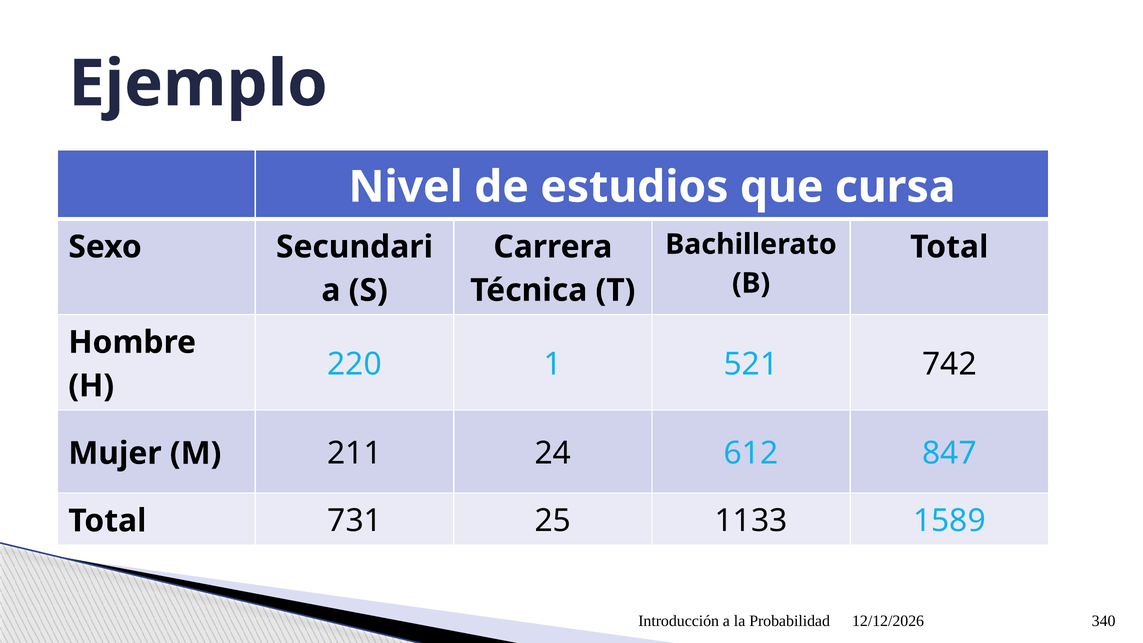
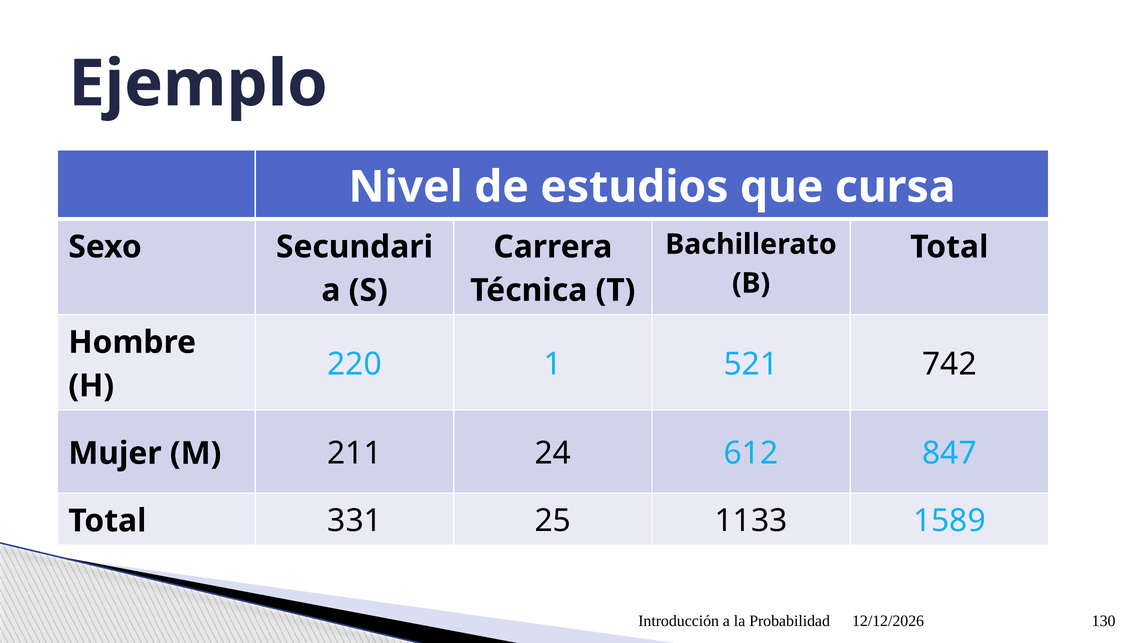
731: 731 -> 331 (355, 521)
340: 340 -> 130 (1104, 621)
